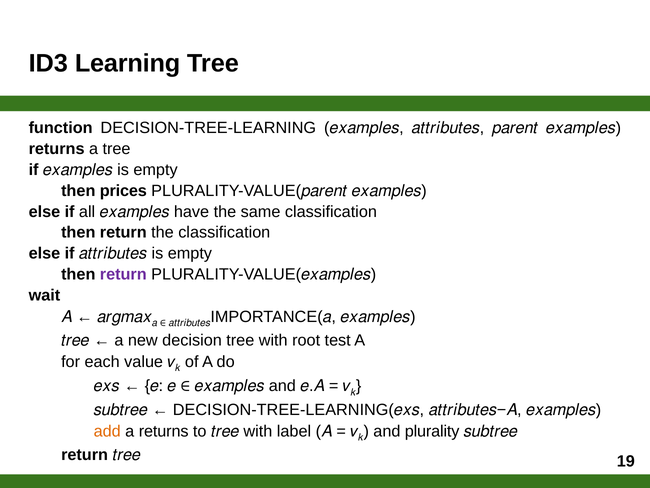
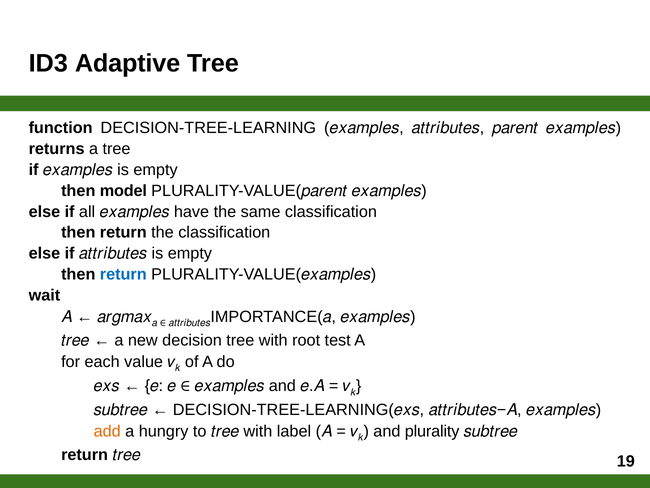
Learning: Learning -> Adaptive (128, 63)
prices: prices -> model (123, 191)
return colour: purple -> blue (123, 274)
a returns: returns -> hungry (164, 431)
